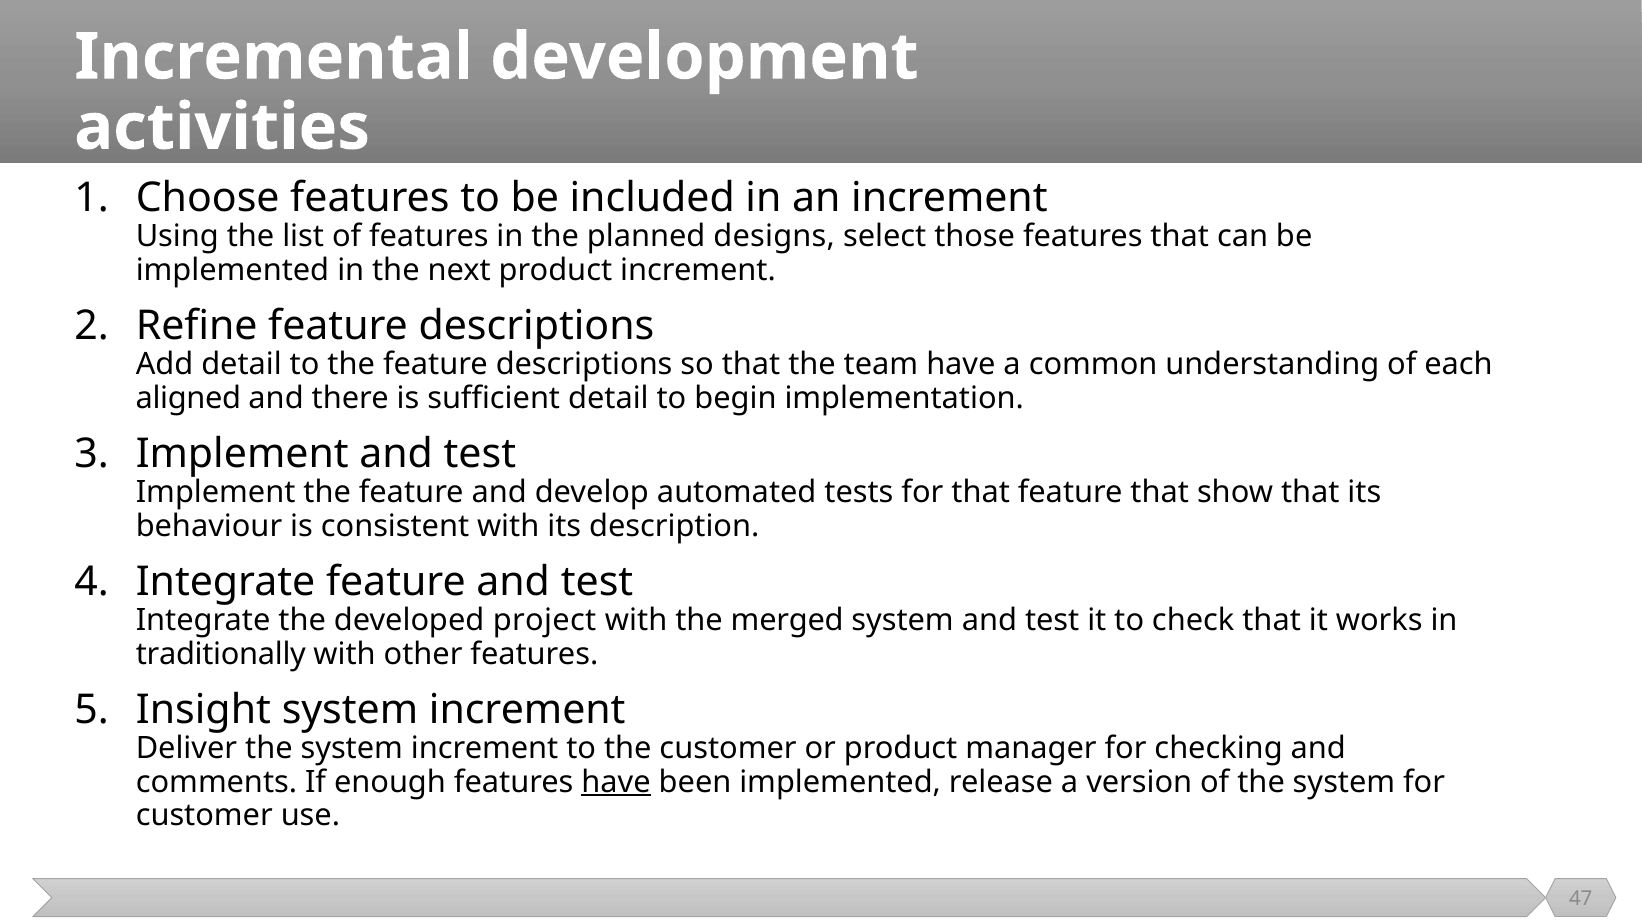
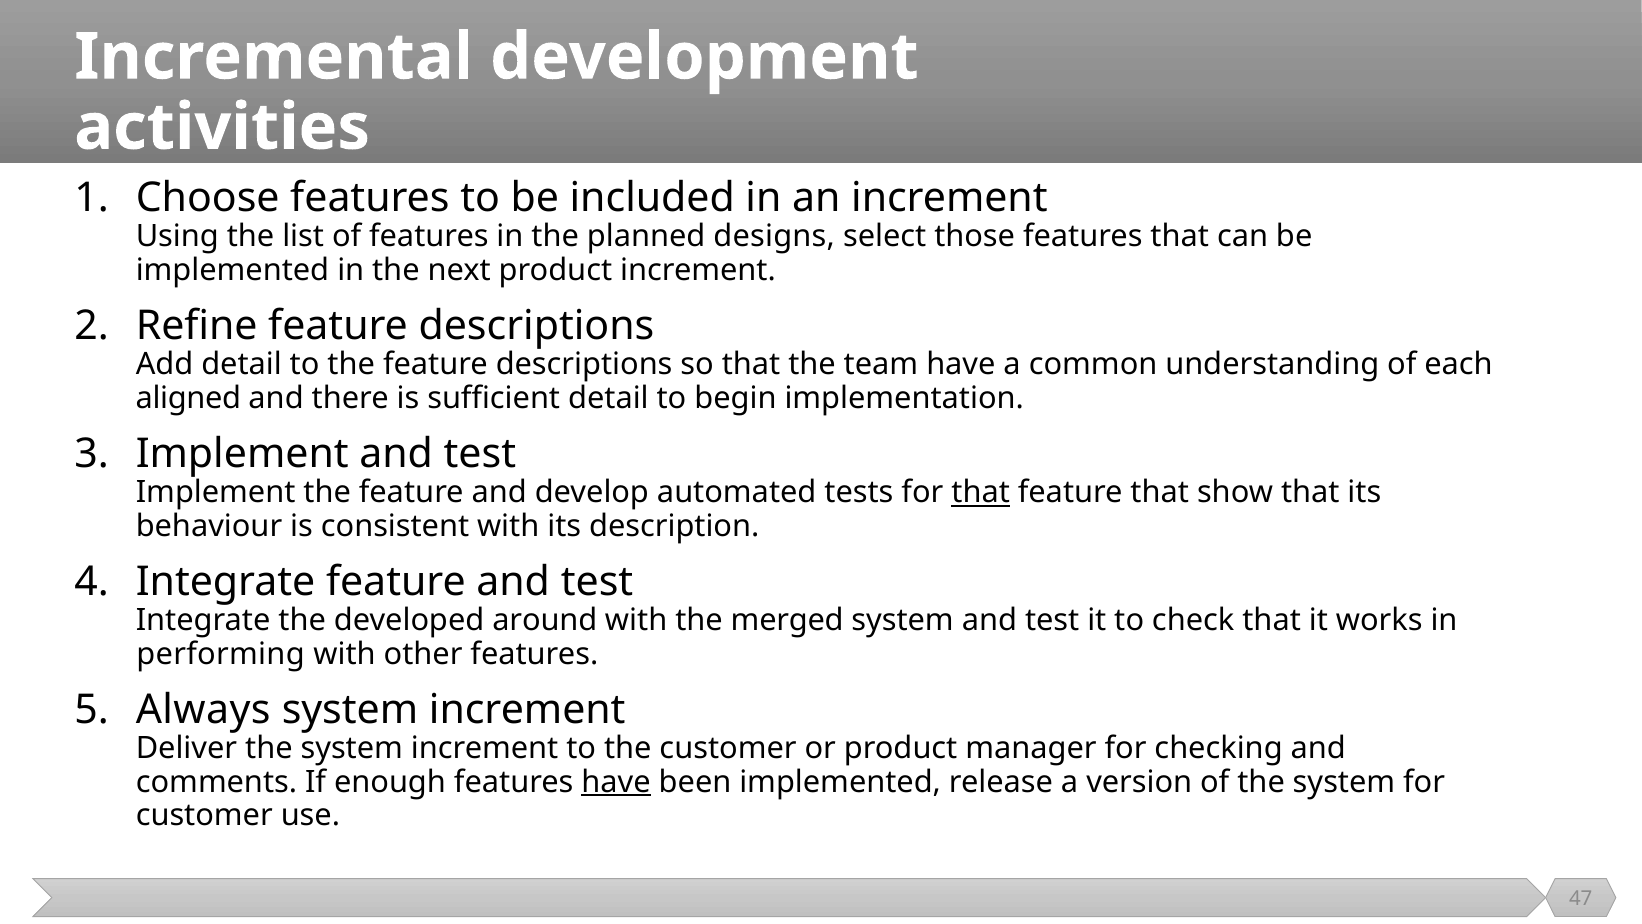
that underline: none -> present (981, 492)
project: project -> around (545, 620)
traditionally: traditionally -> performing (221, 654)
Insight: Insight -> Always (203, 710)
